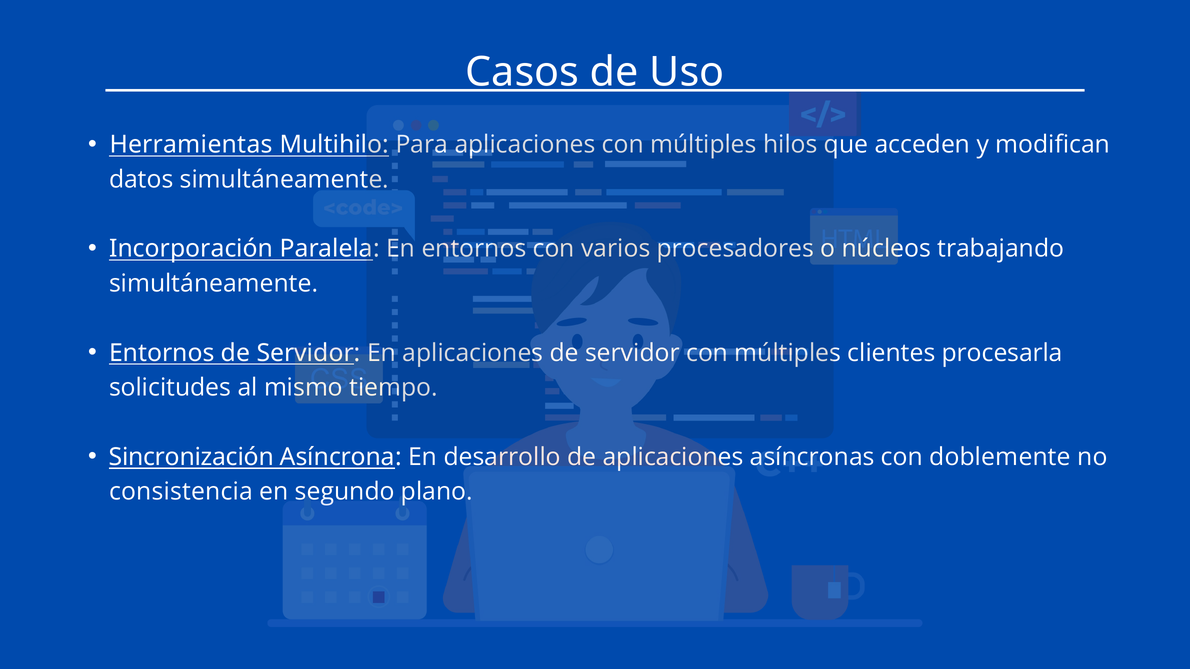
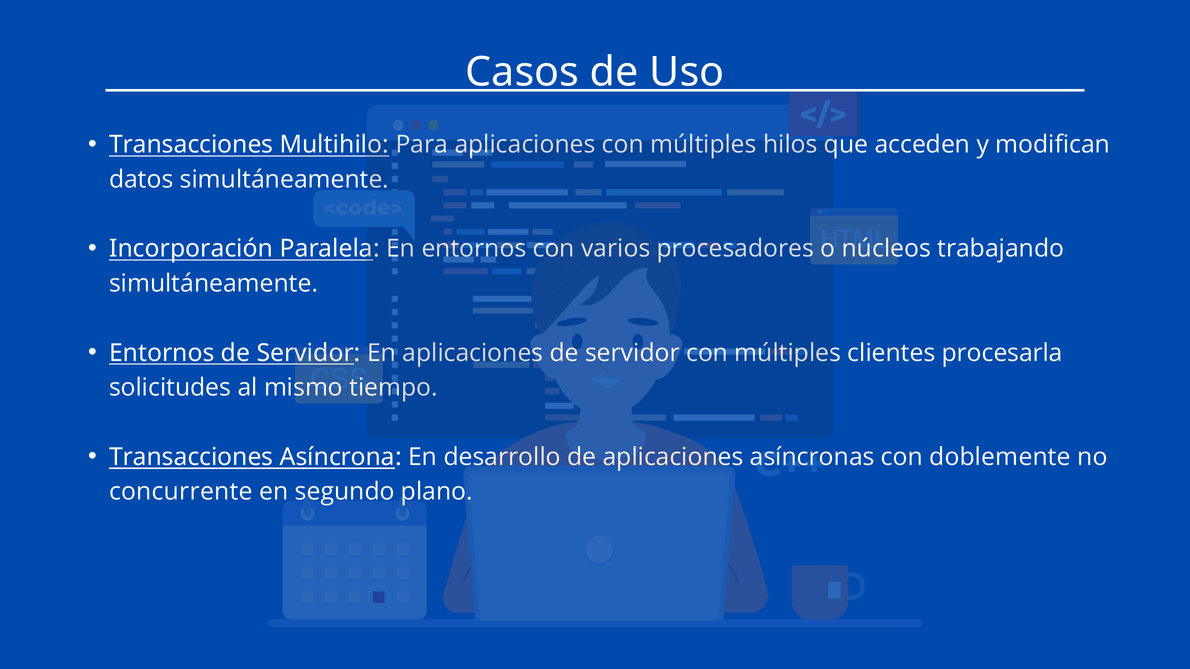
Herramientas: Herramientas -> Transacciones (191, 145)
Sincronización: Sincronización -> Transacciones (191, 457)
consistencia: consistencia -> concurrente (181, 492)
